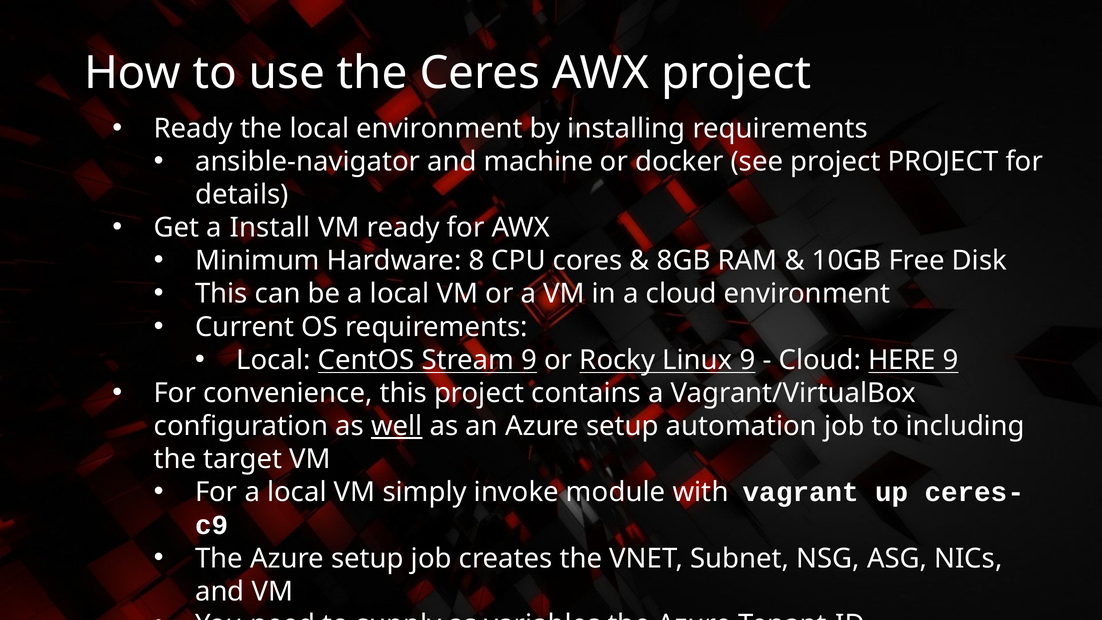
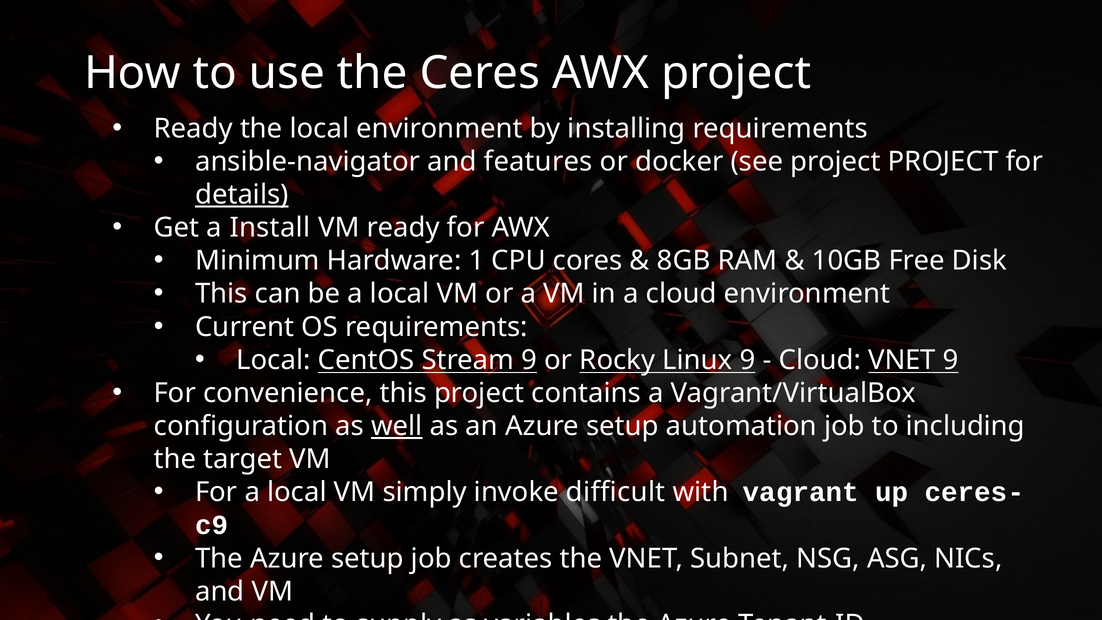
machine: machine -> features (538, 162)
details underline: none -> present (242, 195)
8: 8 -> 1 (476, 261)
Cloud HERE: HERE -> VNET (902, 360)
module: module -> difficult (616, 492)
